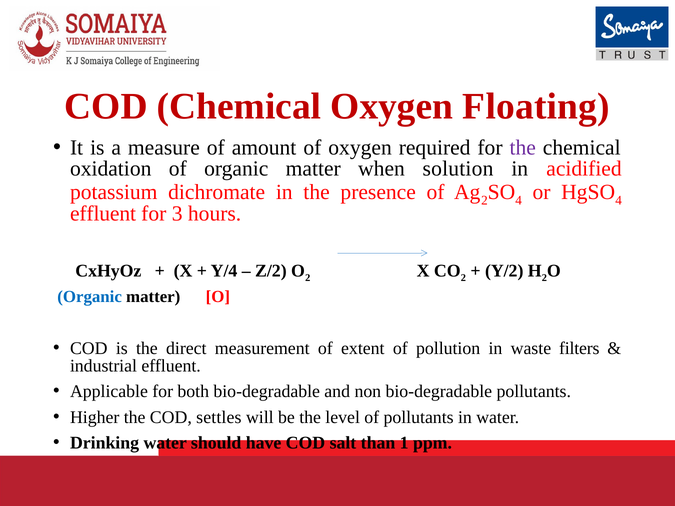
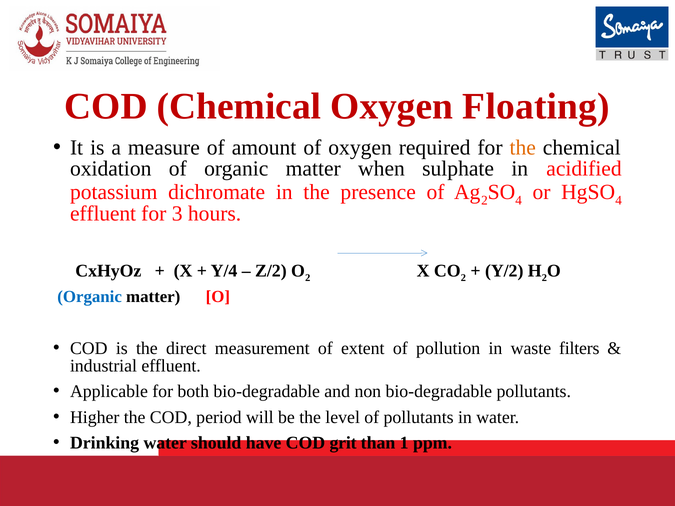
the colour: purple -> orange (523, 148)
solution: solution -> sulphate (458, 169)
settles: settles -> period (219, 417)
salt: salt -> grit (343, 443)
